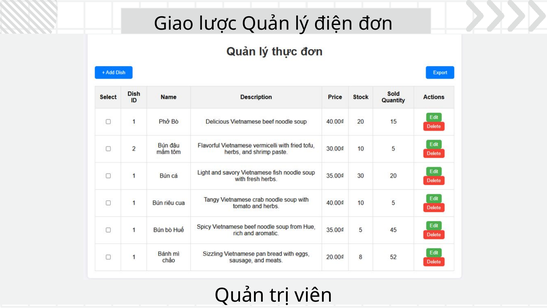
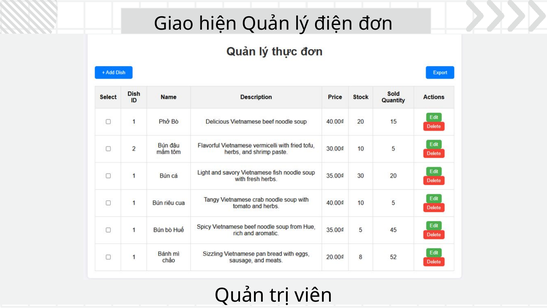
lược: lược -> hiện (218, 24)
